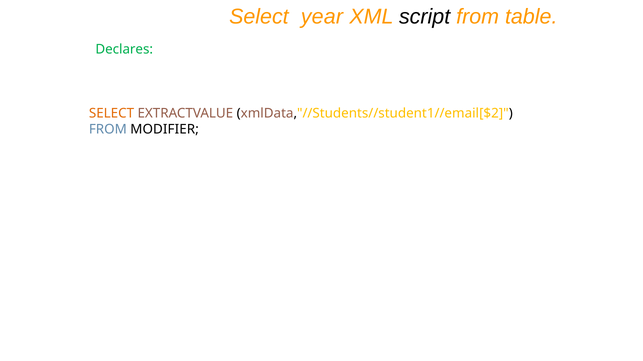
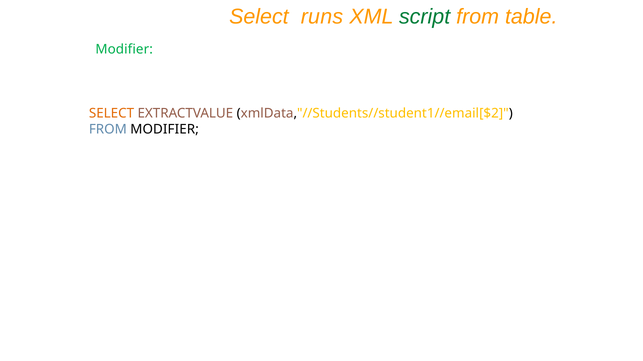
year: year -> runs (322, 17)
script colour: black -> green (425, 17)
Declares: Declares -> Modifier (124, 49)
